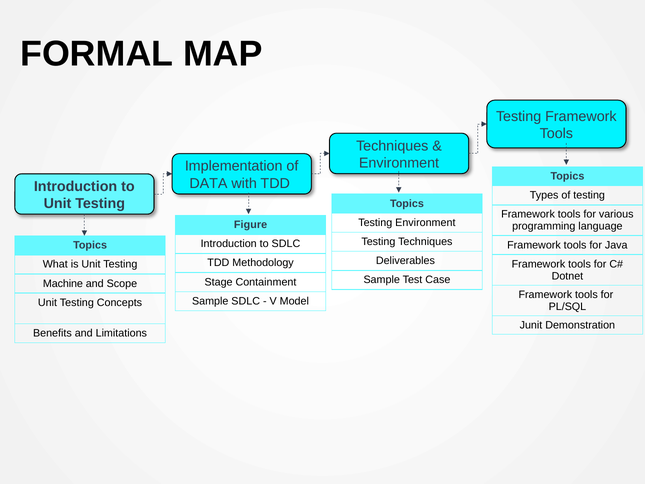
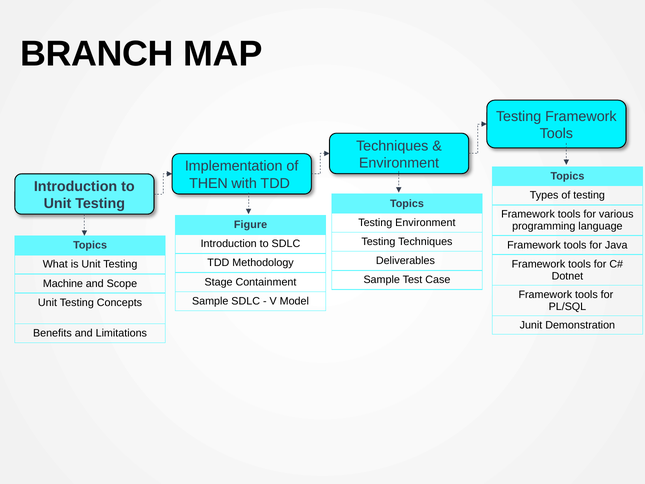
FORMAL: FORMAL -> BRANCH (97, 54)
DATA: DATA -> THEN (209, 183)
